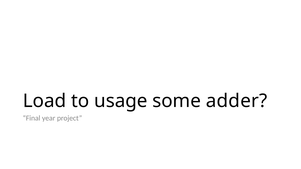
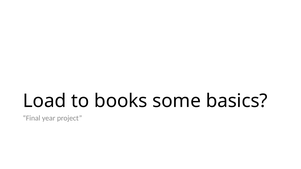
usage: usage -> books (121, 101)
adder: adder -> basics (237, 101)
